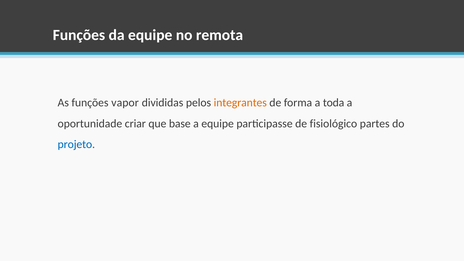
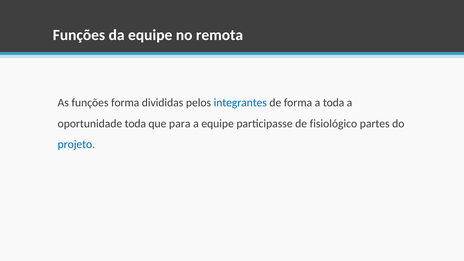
funções vapor: vapor -> forma (125, 103)
integrantes colour: orange -> blue (240, 103)
oportunidade criar: criar -> toda (135, 124)
base: base -> para (180, 124)
